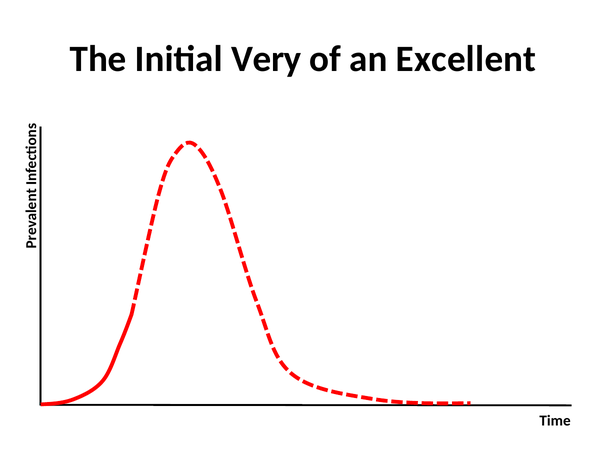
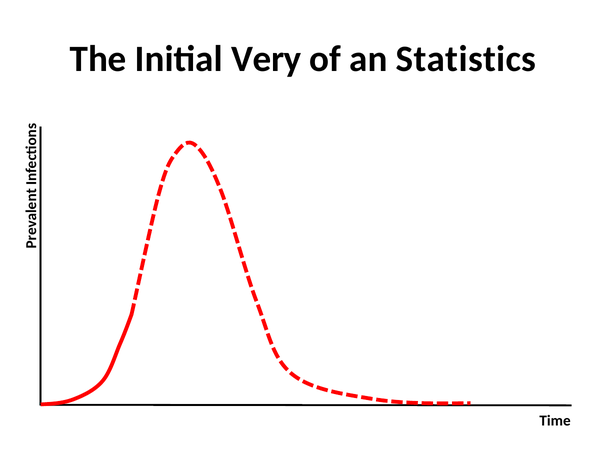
Excellent: Excellent -> Statistics (466, 59)
